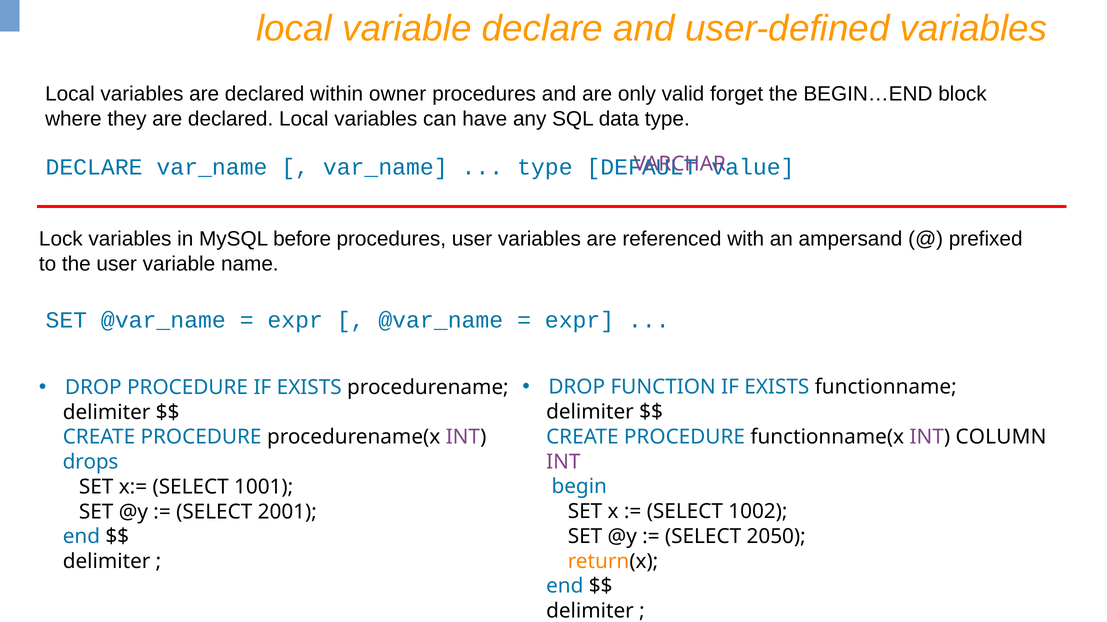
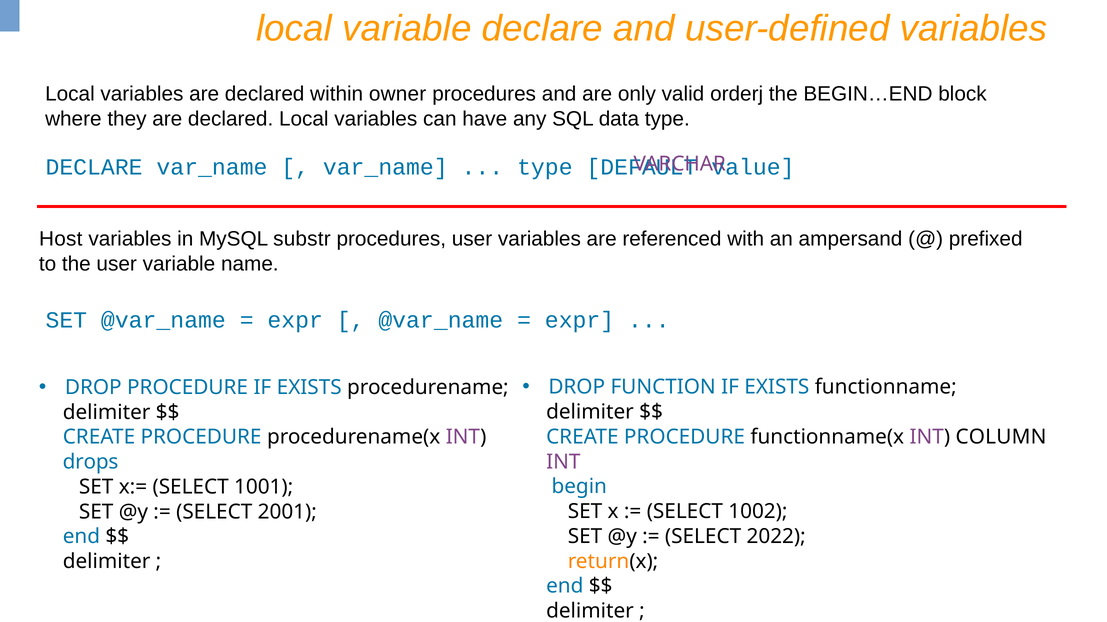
forget: forget -> orderj (737, 94)
Lock: Lock -> Host (61, 239)
before: before -> substr (302, 239)
2050: 2050 -> 2022 (776, 537)
